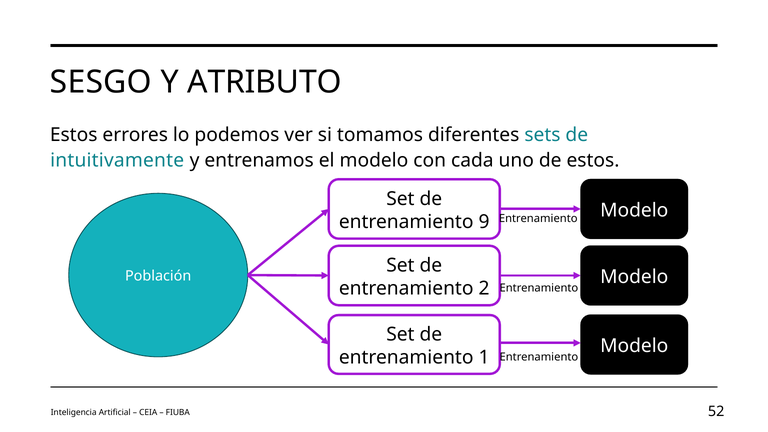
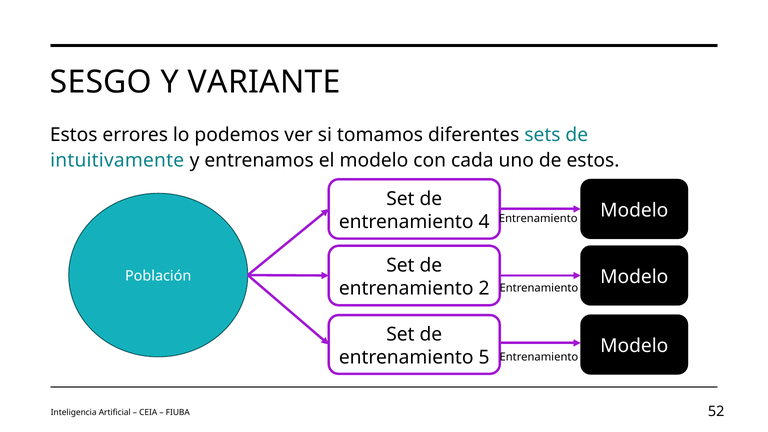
ATRIBUTO: ATRIBUTO -> VARIANTE (264, 82)
9: 9 -> 4 (484, 222)
1: 1 -> 5 (484, 357)
